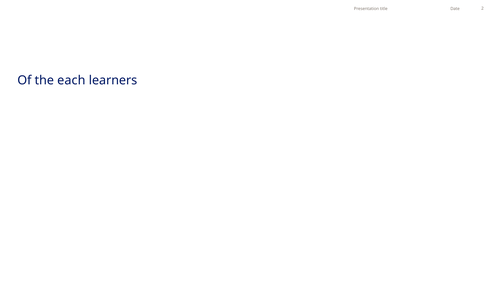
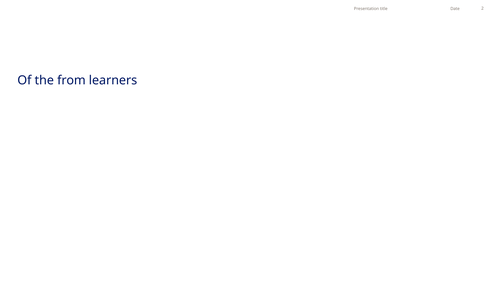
each: each -> from (71, 80)
